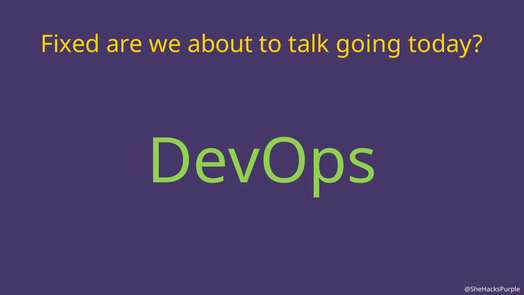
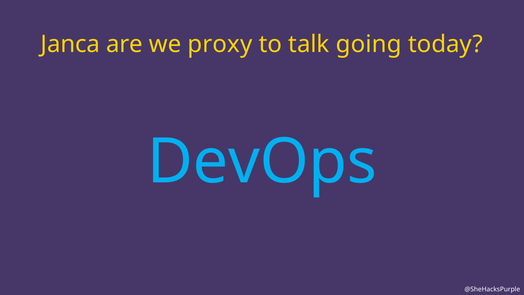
Fixed: Fixed -> Janca (70, 44)
about: about -> proxy (220, 44)
DevOps colour: light green -> light blue (262, 162)
